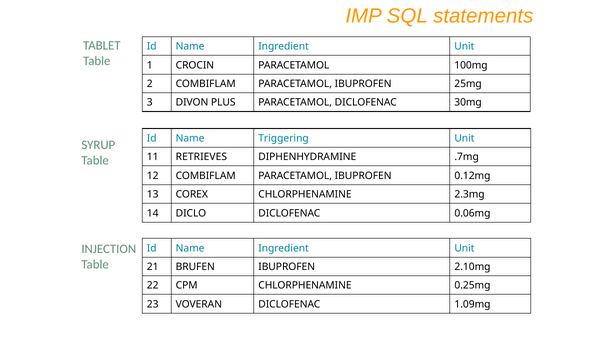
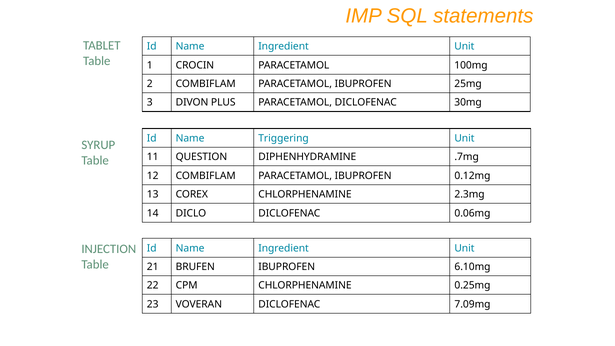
RETRIEVES: RETRIEVES -> QUESTION (201, 157)
2.10mg: 2.10mg -> 6.10mg (472, 267)
1.09mg: 1.09mg -> 7.09mg (472, 304)
